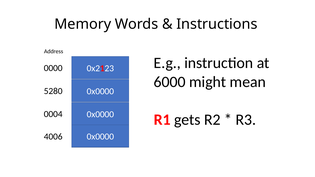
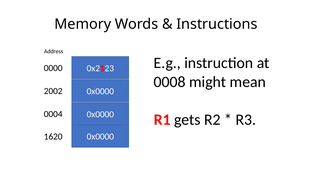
6000: 6000 -> 0008 (170, 82)
5280: 5280 -> 2002 (53, 91)
4006: 4006 -> 1620 (53, 137)
